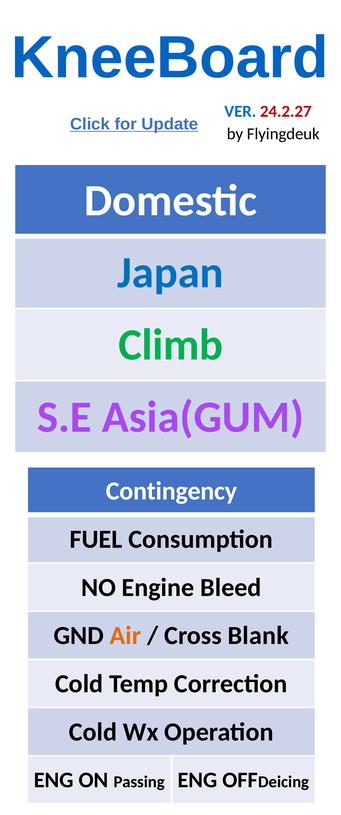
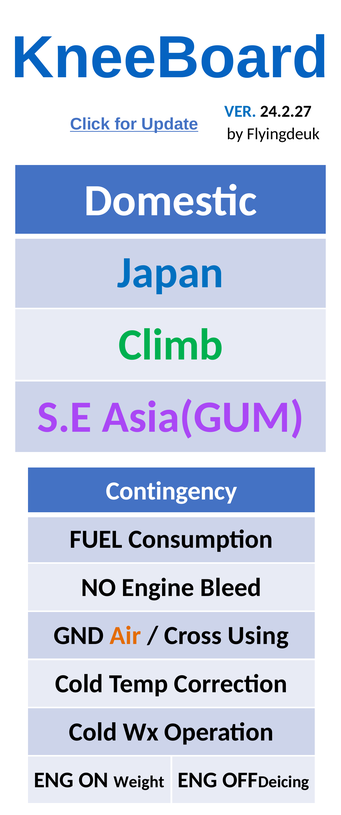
24.2.27 colour: red -> black (286, 111)
Blank: Blank -> Using (258, 636)
Passing: Passing -> Weight (139, 783)
